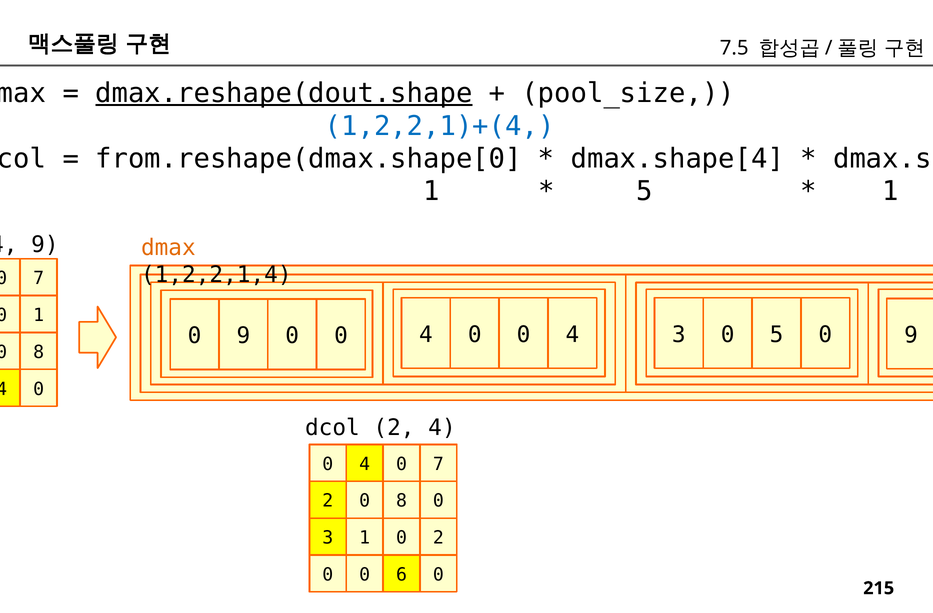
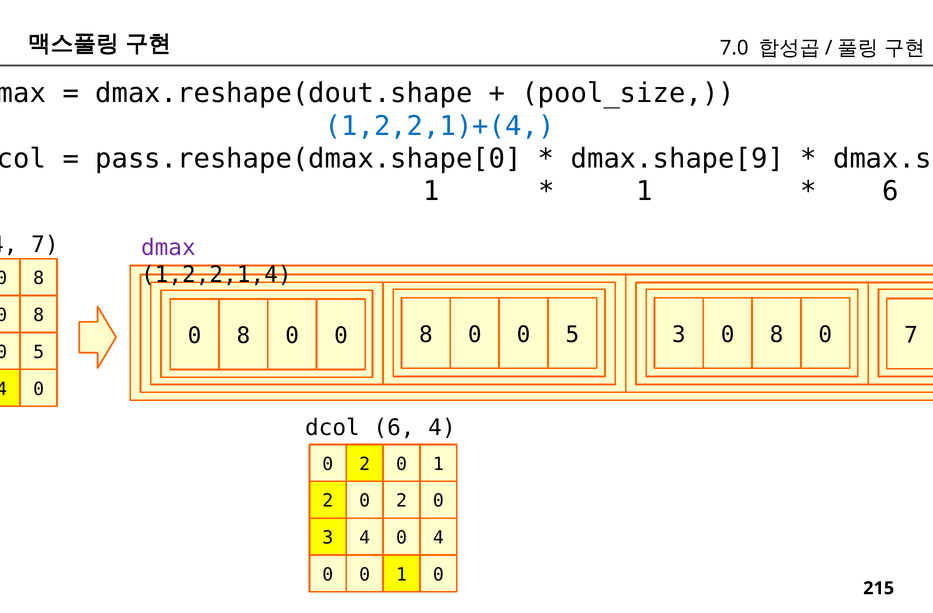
7.5: 7.5 -> 7.0 (734, 48)
dmax.reshape(dout.shape underline: present -> none (284, 93)
from.reshape(dmax.shape[0: from.reshape(dmax.shape[0 -> pass.reshape(dmax.shape[0 (308, 159)
dmax.shape[4: dmax.shape[4 -> dmax.shape[9 (677, 159)
5: 5 -> 1 (645, 191)
1: 1 -> 6 (891, 191)
9: 9 -> 7 (45, 244)
dmax colour: orange -> purple (168, 248)
7: 7 -> 8 (39, 278)
1: 1 -> 8 (39, 315)
9: 9 -> 8 (243, 336)
4: 4 -> 8 (426, 334)
4: 4 -> 5 (572, 334)
3 0 5: 5 -> 8 (776, 334)
9: 9 -> 7 (911, 335)
8: 8 -> 5 (39, 352)
dcol 2: 2 -> 6 (394, 427)
4: 4 -> 2 (365, 464)
7: 7 -> 1 (438, 464)
2 0 8: 8 -> 2 (402, 501)
3 1: 1 -> 4 (365, 538)
0 2: 2 -> 4 (438, 538)
0 0 6: 6 -> 1 (402, 575)
